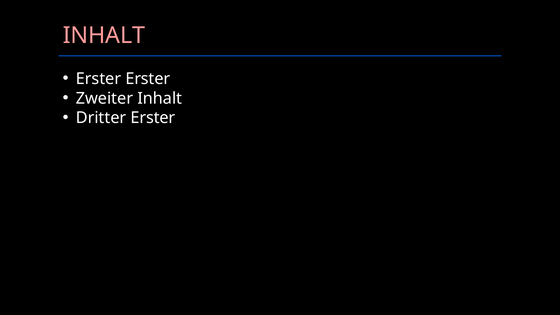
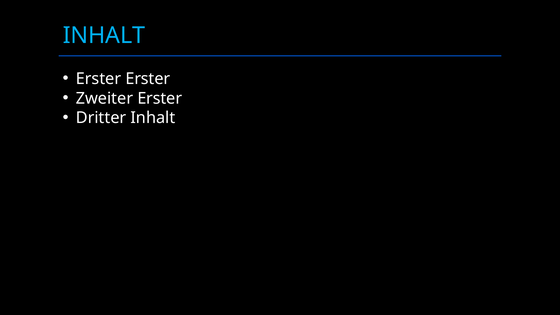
INHALT colour: pink -> light blue (104, 36)
Zweiter Inhalt: Inhalt -> Erster (160, 98)
Dritter Erster: Erster -> Inhalt (153, 118)
